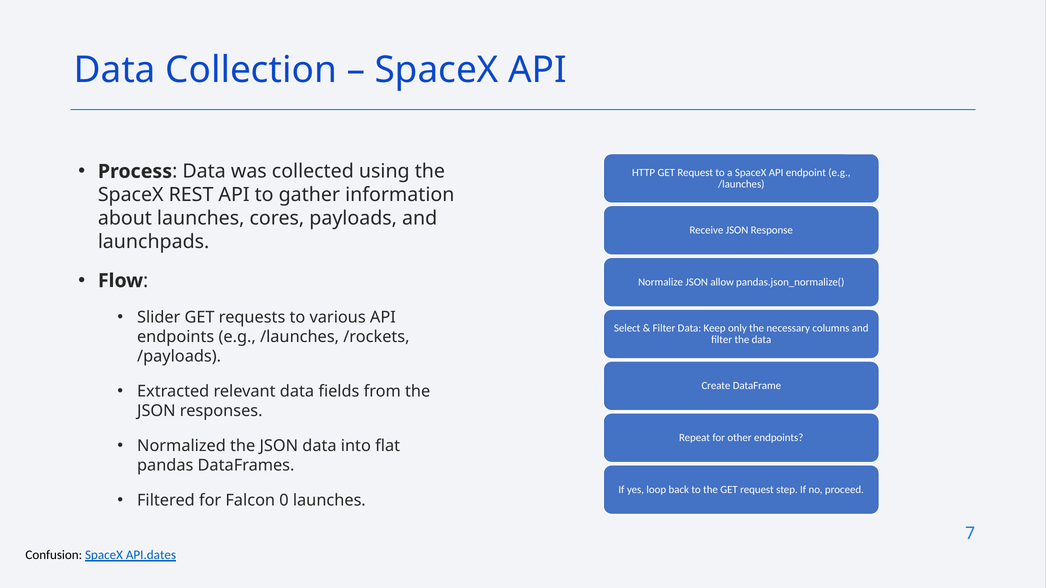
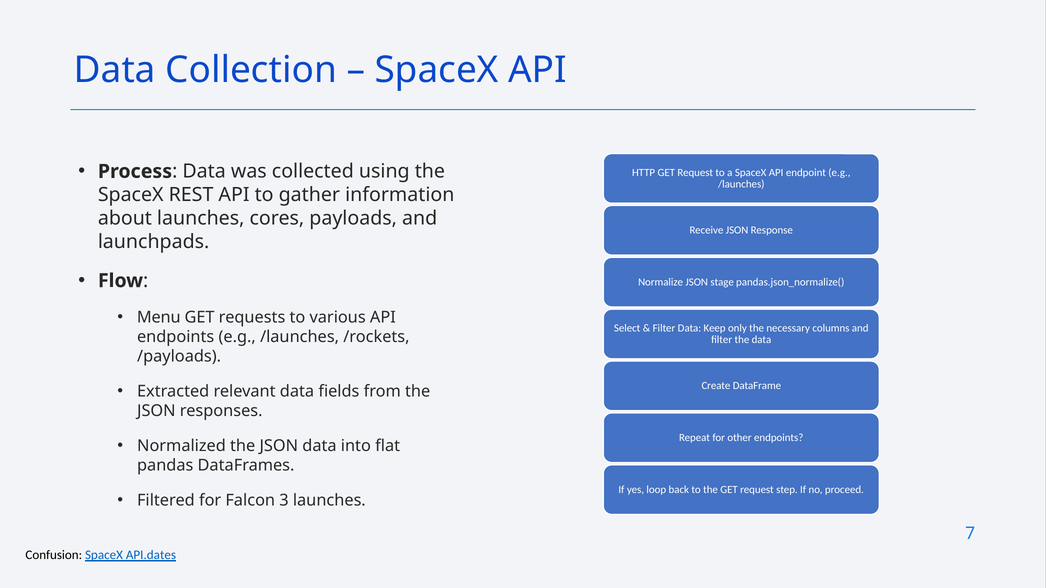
allow: allow -> stage (722, 282)
Slider: Slider -> Menu (159, 318)
0: 0 -> 3 (284, 501)
